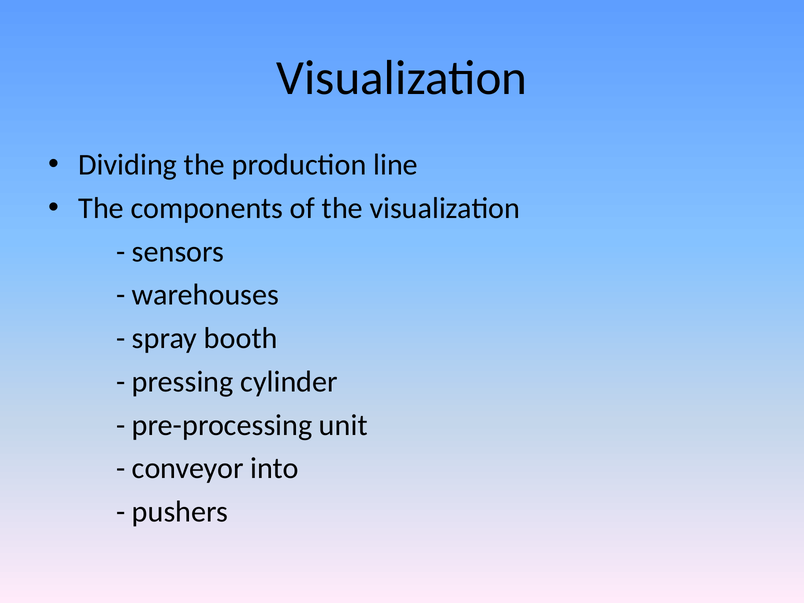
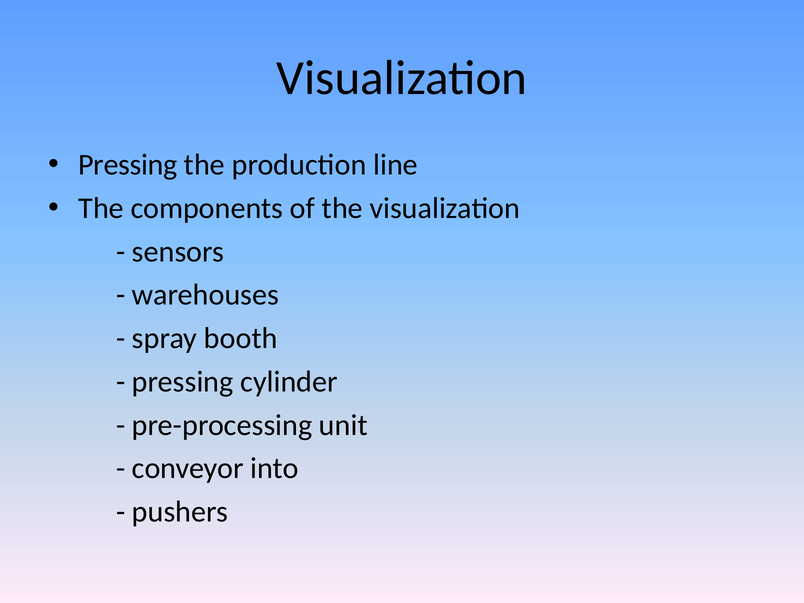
Dividing: Dividing -> Pressing (128, 165)
